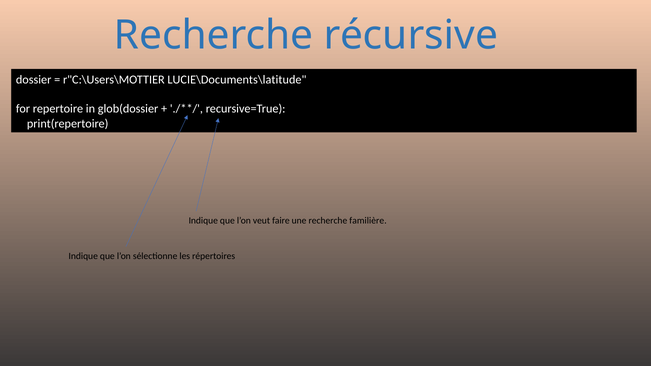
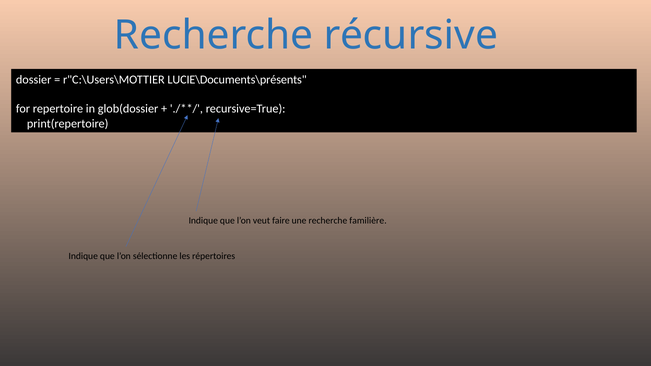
LUCIE\Documents\latitude: LUCIE\Documents\latitude -> LUCIE\Documents\présents (237, 80)
